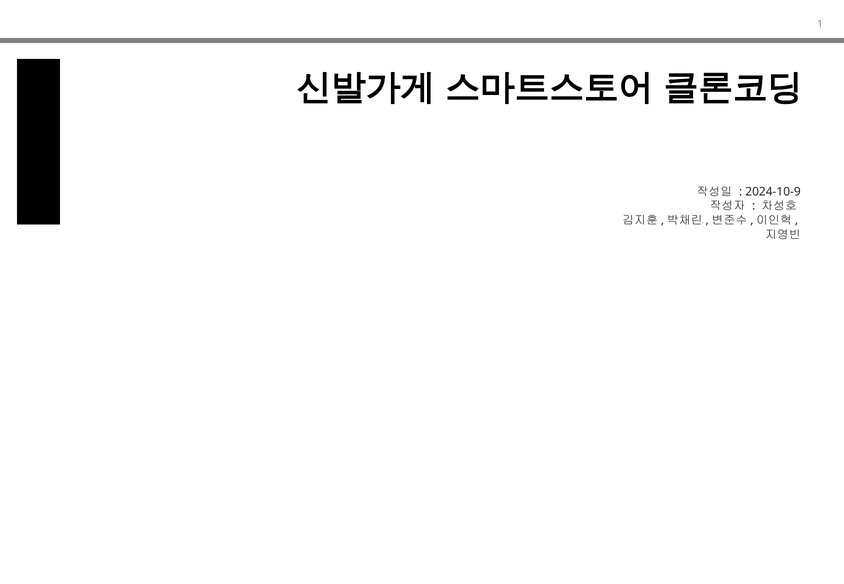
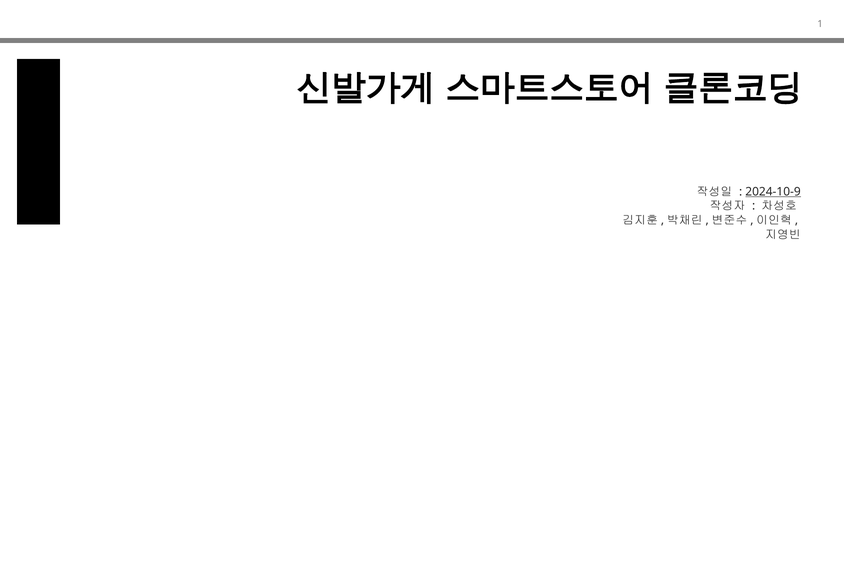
2024-10-9 underline: none -> present (773, 192)
